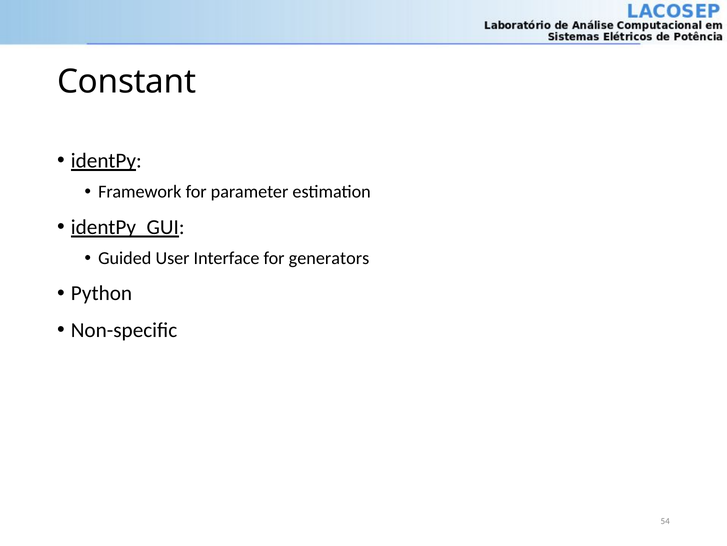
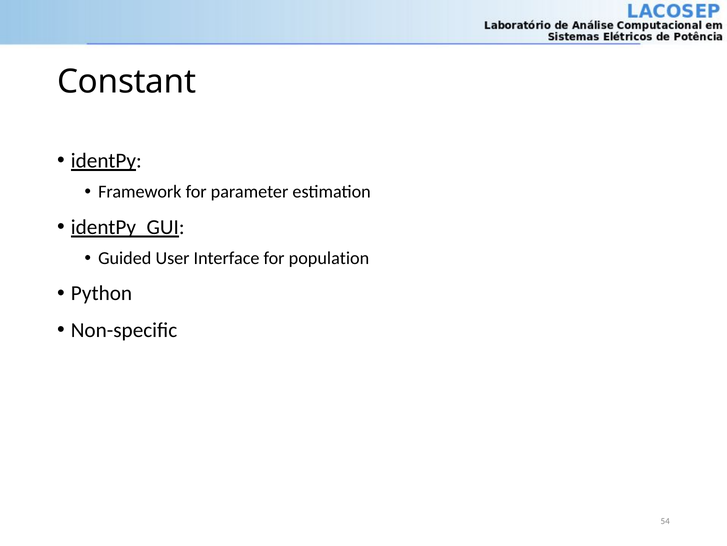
generators: generators -> population (329, 258)
